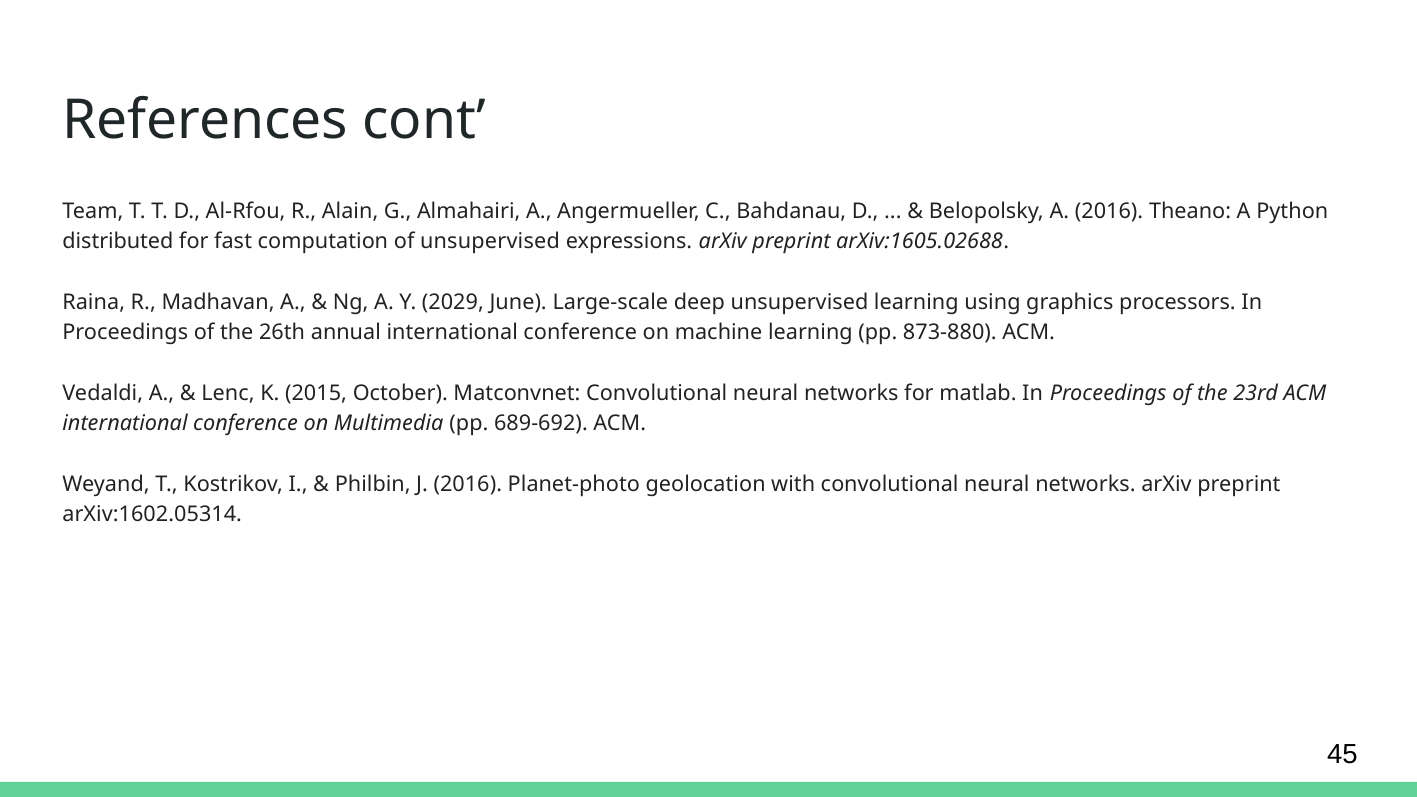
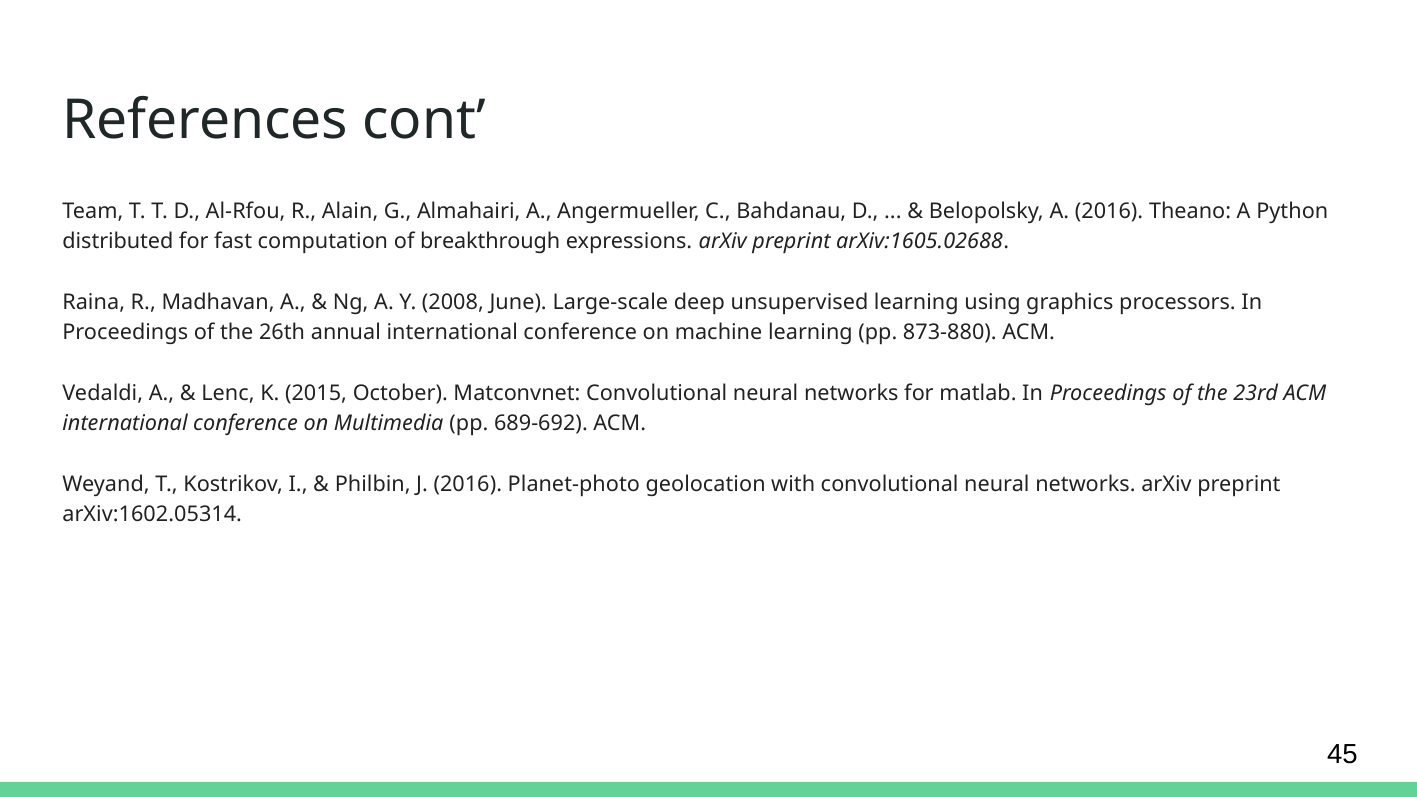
of unsupervised: unsupervised -> breakthrough (490, 241)
2029: 2029 -> 2008 (453, 302)
